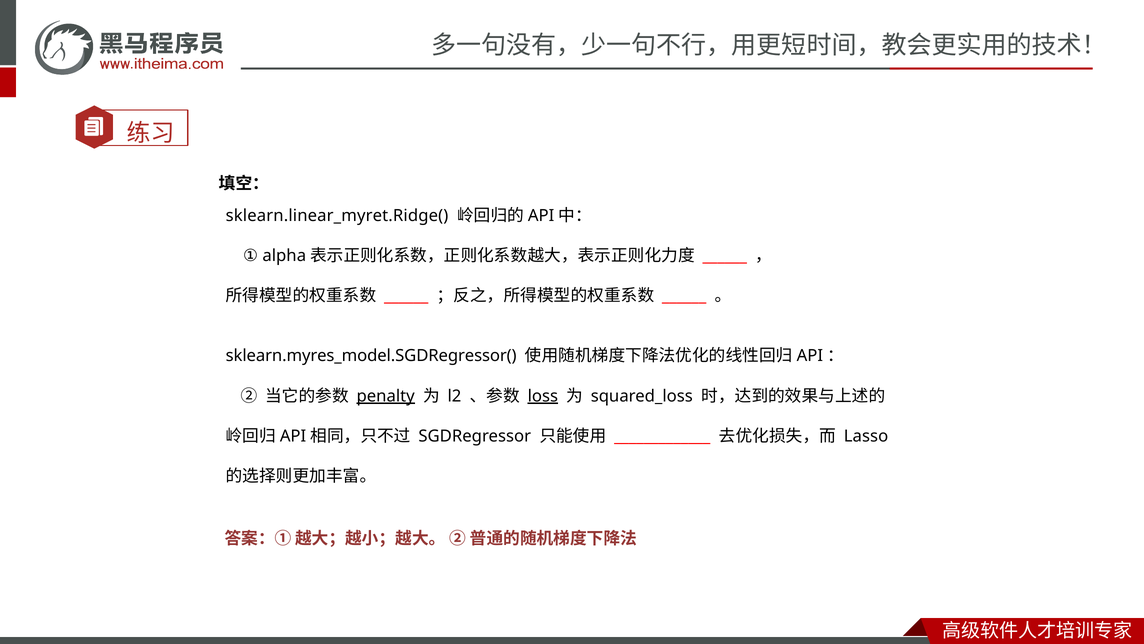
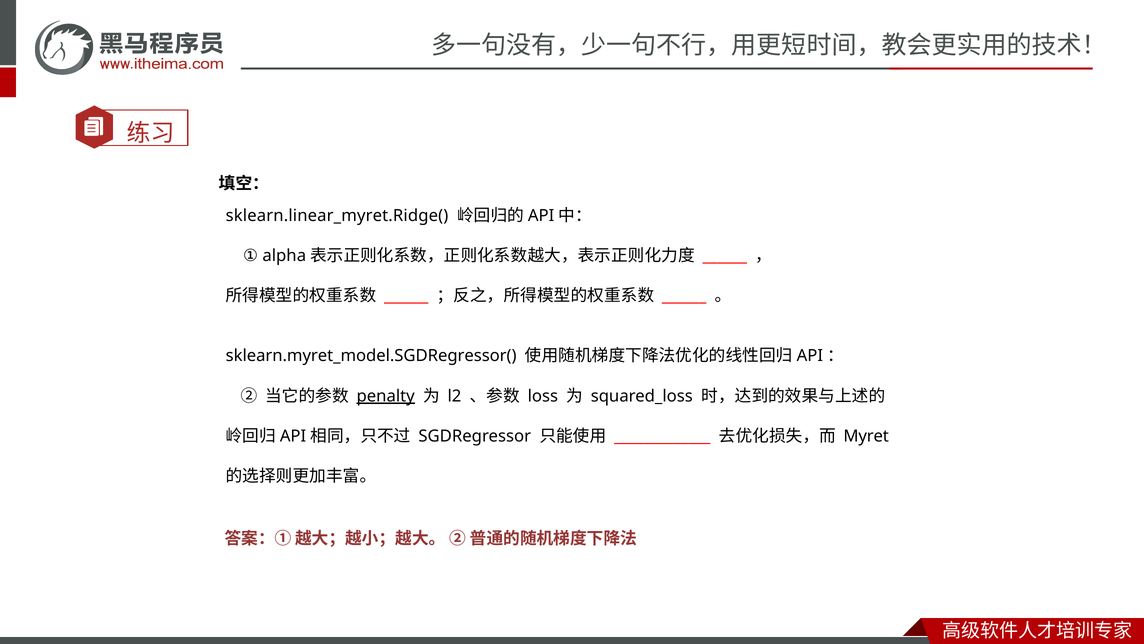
sklearn.myres_model.SGDRegressor(: sklearn.myres_model.SGDRegressor( -> sklearn.myret_model.SGDRegressor( (371, 356)
loss underline: present -> none (543, 396)
Lasso: Lasso -> Myret (866, 436)
